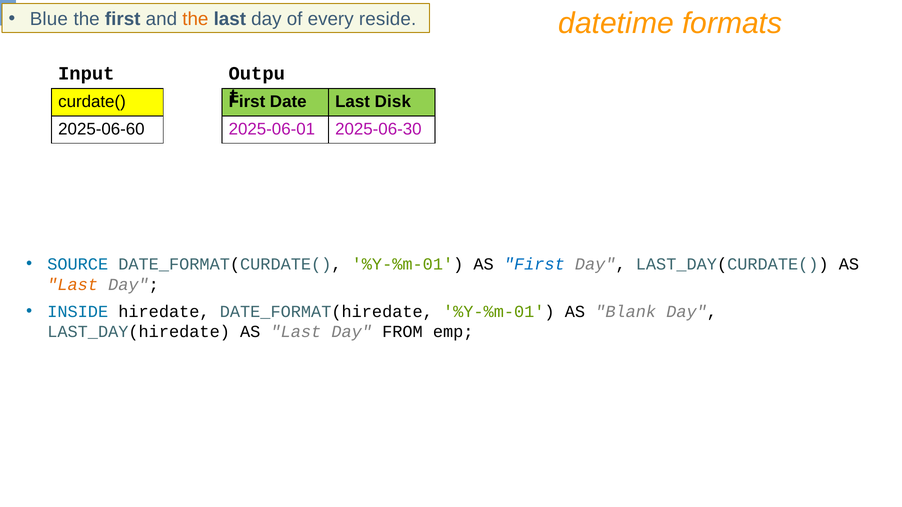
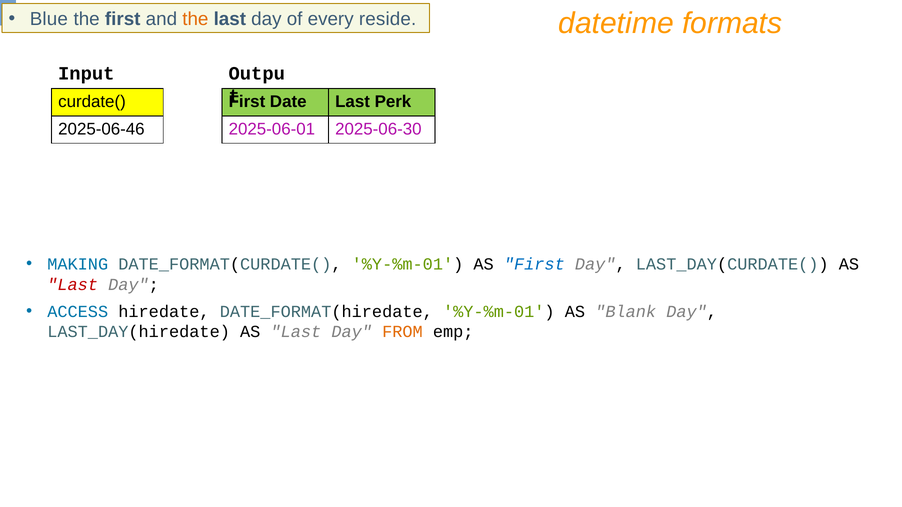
Disk: Disk -> Perk (393, 102)
2025-06-60: 2025-06-60 -> 2025-06-46 (101, 129)
SOURCE: SOURCE -> MAKING (78, 264)
Last colour: orange -> red (73, 285)
INSIDE: INSIDE -> ACCESS (78, 312)
FROM colour: black -> orange (402, 332)
